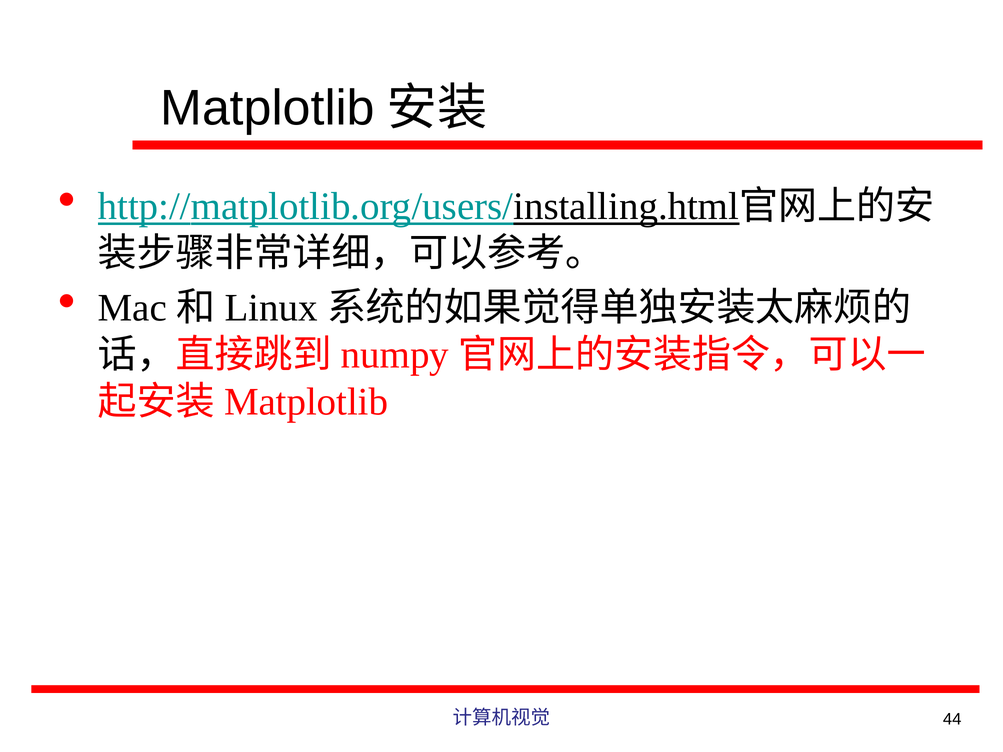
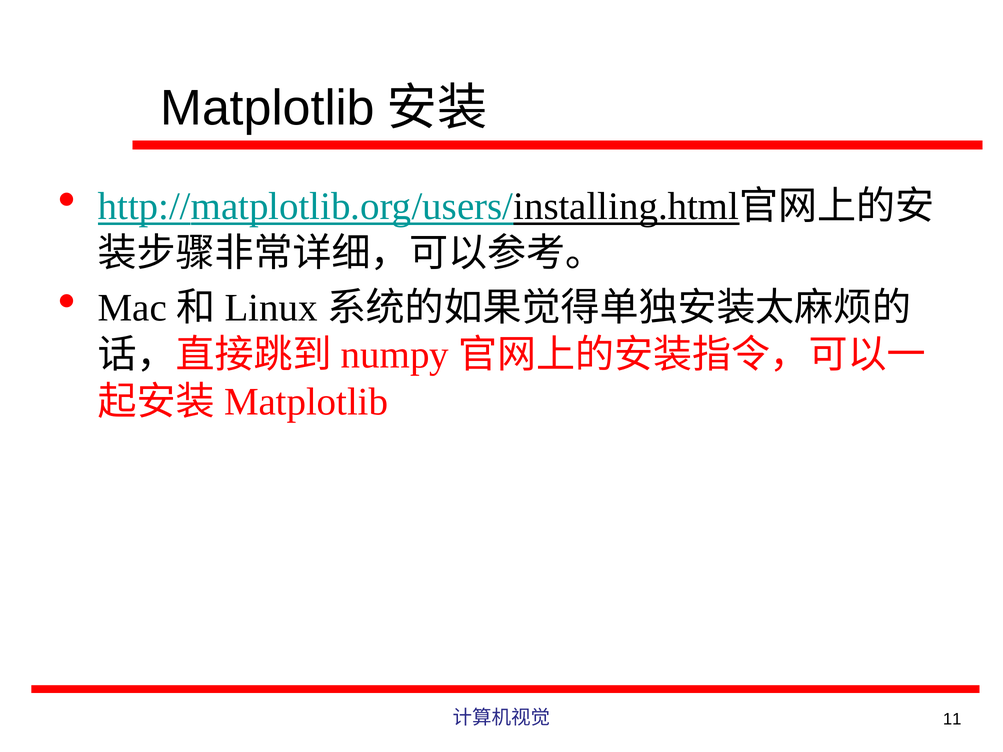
44: 44 -> 11 (952, 720)
